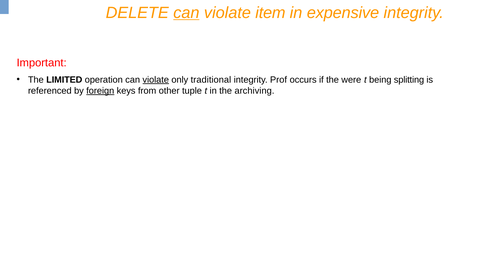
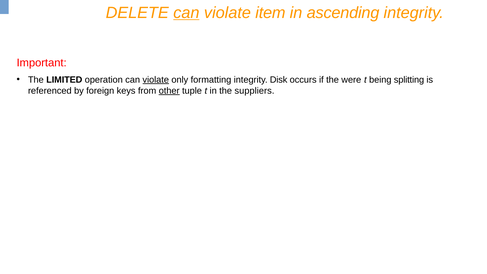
expensive: expensive -> ascending (343, 13)
traditional: traditional -> formatting (211, 80)
Prof: Prof -> Disk (279, 80)
foreign underline: present -> none (100, 91)
other underline: none -> present (169, 91)
archiving: archiving -> suppliers (254, 91)
